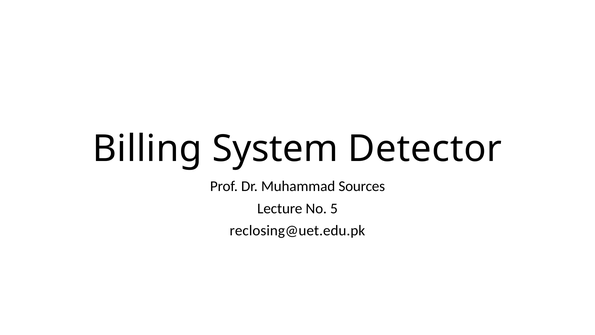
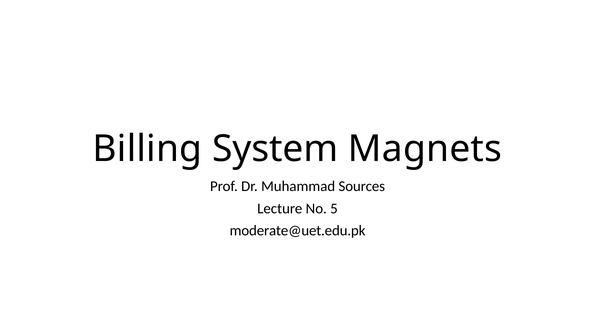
Detector: Detector -> Magnets (425, 149)
reclosing@uet.edu.pk: reclosing@uet.edu.pk -> moderate@uet.edu.pk (298, 230)
